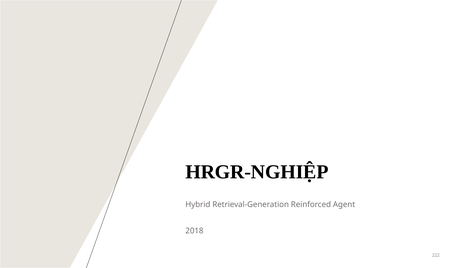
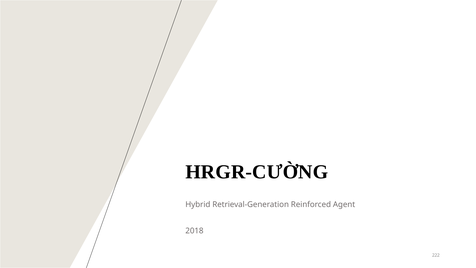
HRGR-NGHIỆP: HRGR-NGHIỆP -> HRGR-CƯỜNG (257, 172)
